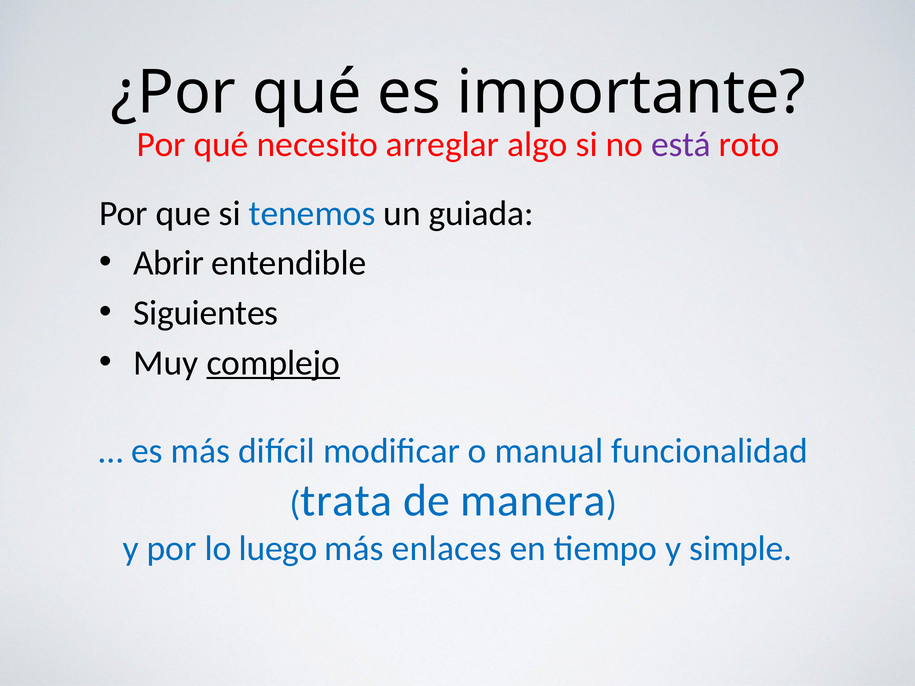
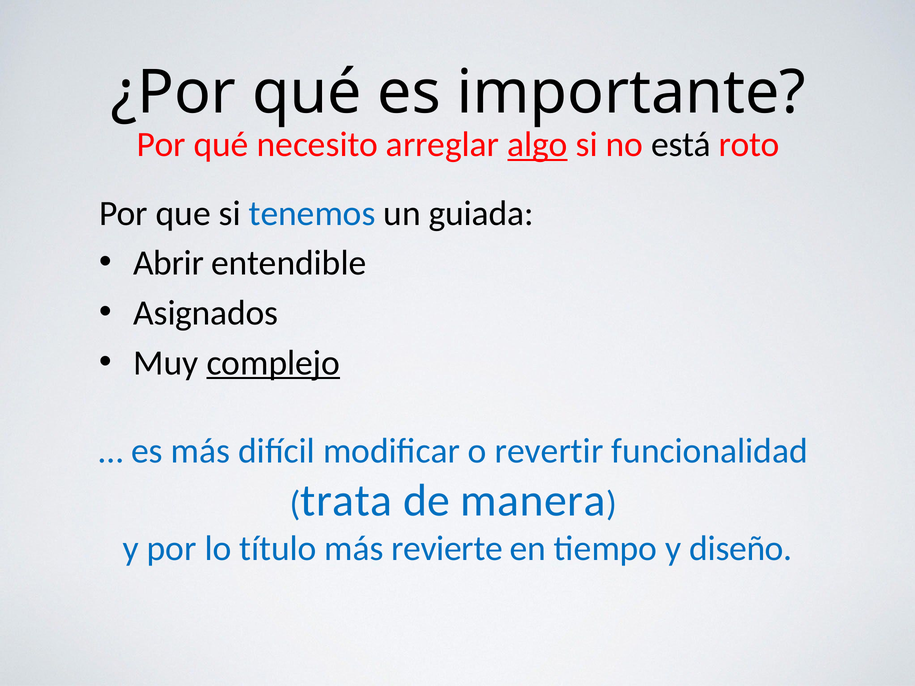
algo underline: none -> present (538, 145)
está colour: purple -> black (681, 145)
Siguientes: Siguientes -> Asignados (206, 313)
manual: manual -> revertir (549, 451)
luego: luego -> título (278, 549)
enlaces: enlaces -> revierte (447, 549)
simple: simple -> diseño (741, 549)
